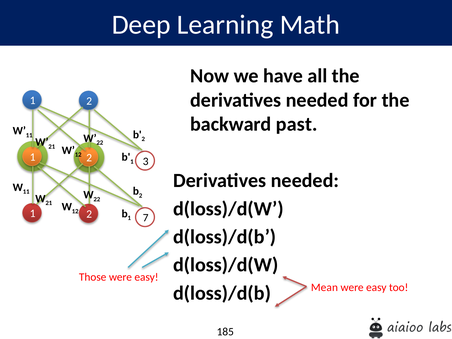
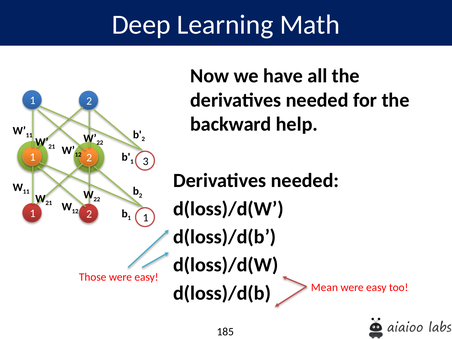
past: past -> help (297, 124)
7: 7 -> 1 (146, 218)
